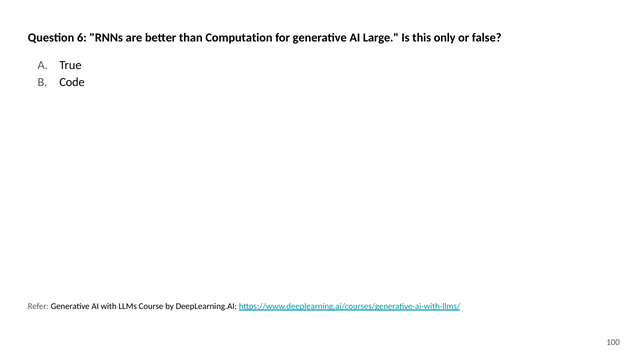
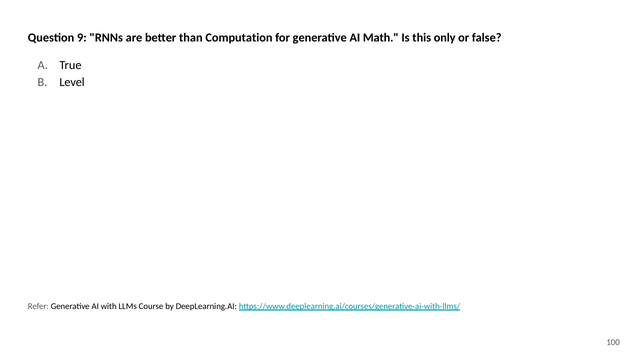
6: 6 -> 9 (82, 38)
Large: Large -> Math (381, 38)
Code: Code -> Level (72, 82)
